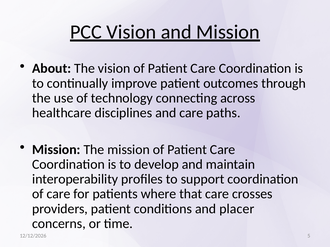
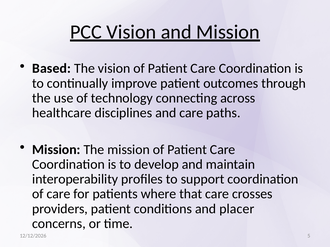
About: About -> Based (52, 69)
